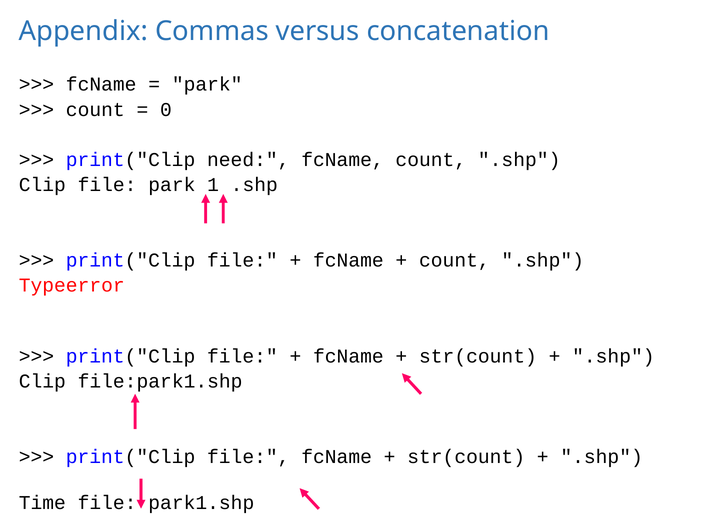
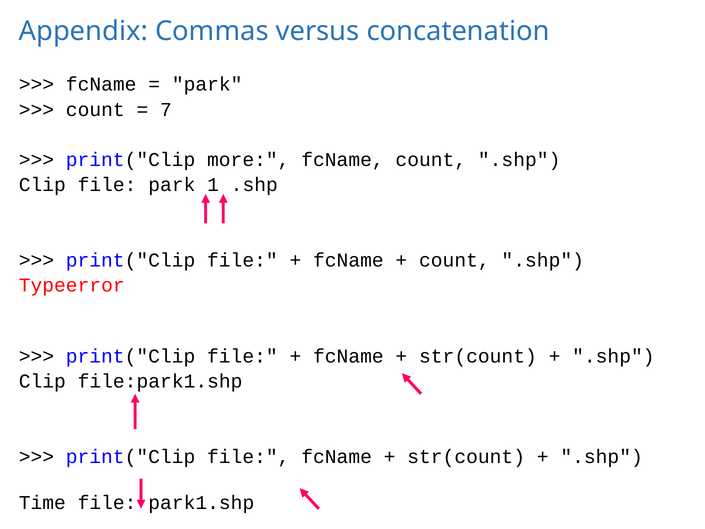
0: 0 -> 7 (166, 110)
need: need -> more (248, 160)
